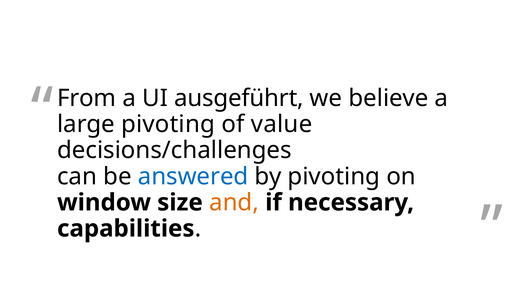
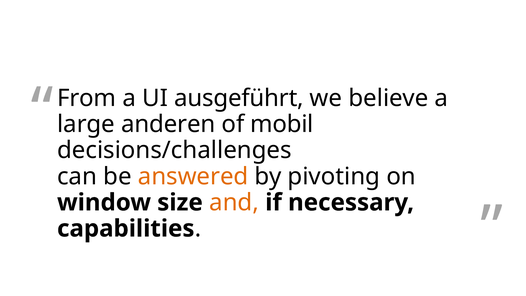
large pivoting: pivoting -> anderen (168, 124)
value: value -> mobil (282, 124)
answered colour: blue -> orange (193, 176)
